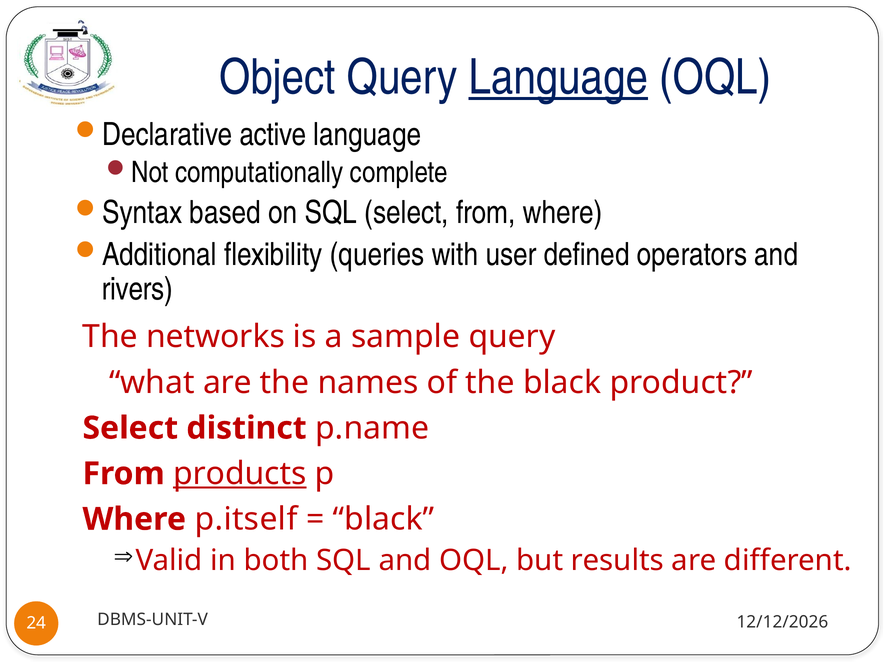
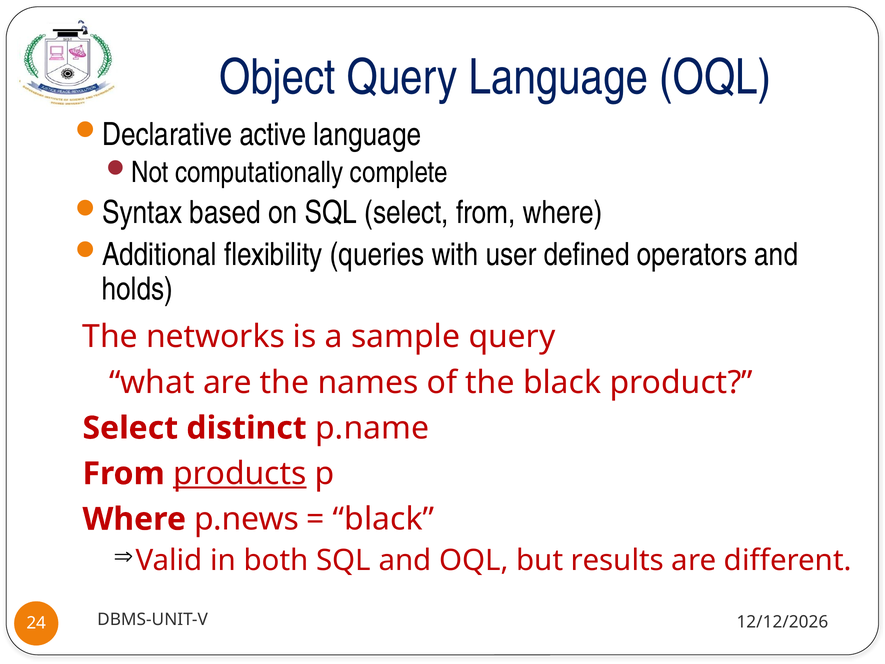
Language underline: present -> none (558, 77)
rivers: rivers -> holds (137, 289)
p.itself: p.itself -> p.news (246, 519)
